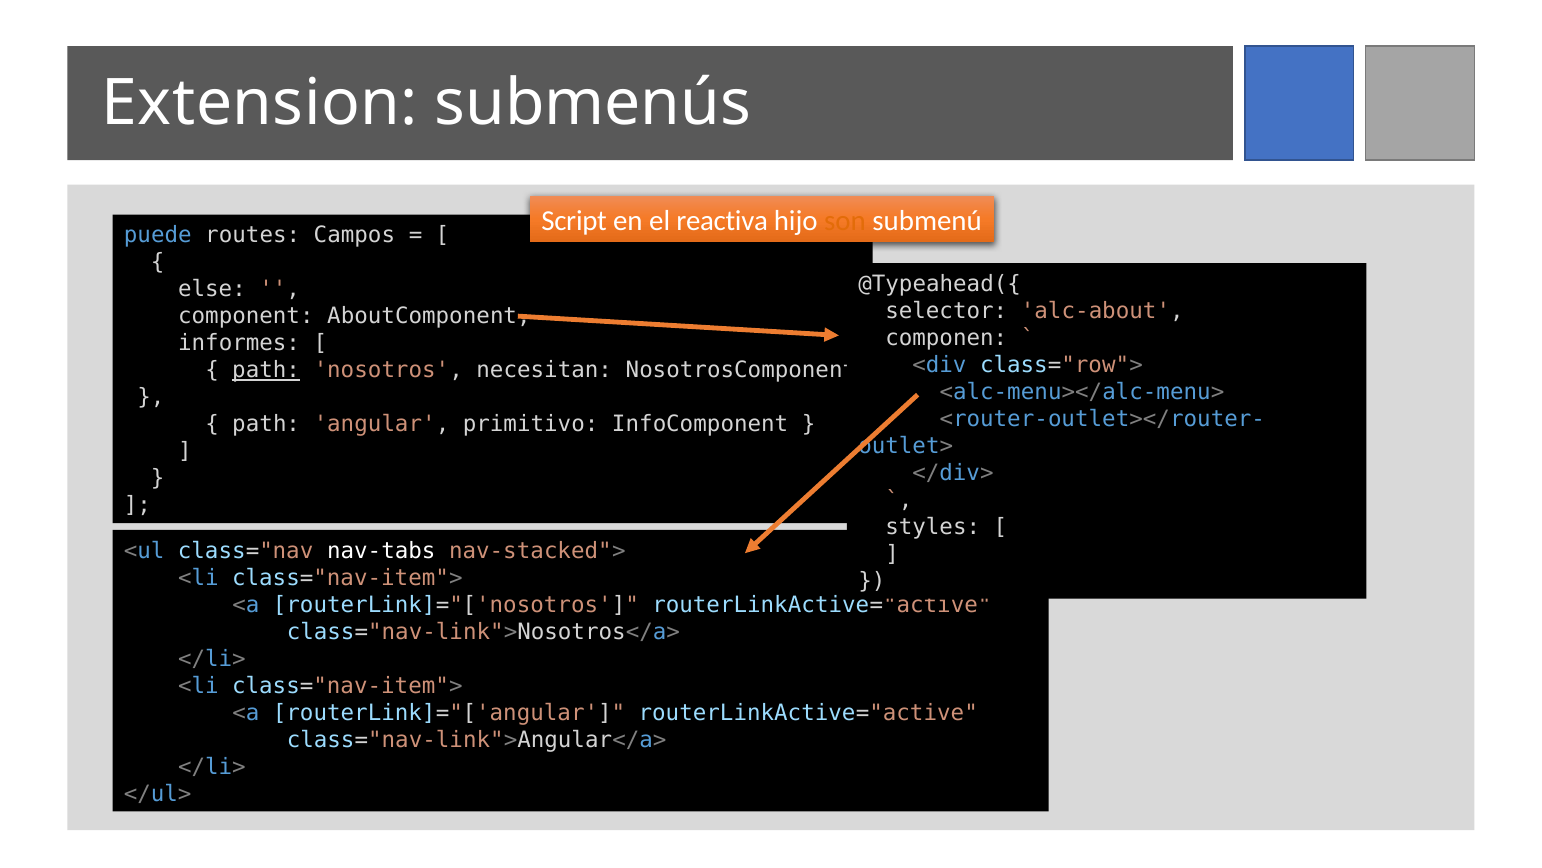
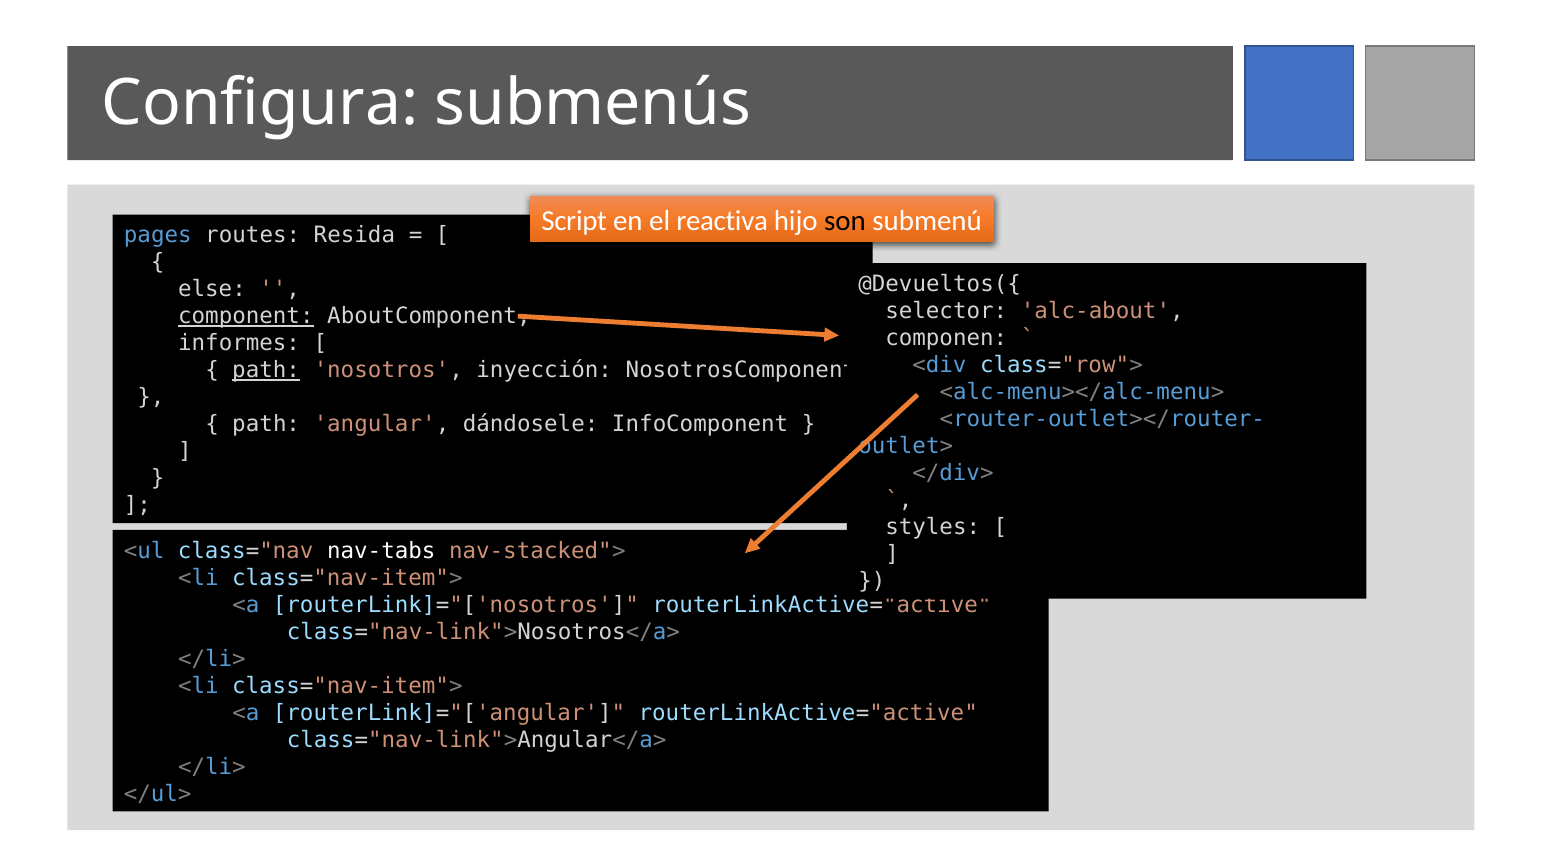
Extension: Extension -> Configura (260, 103)
son colour: orange -> black (845, 221)
puede: puede -> pages (158, 235)
Campos: Campos -> Resida (354, 235)
@Typeahead({: @Typeahead({ -> @Devueltos({ (940, 284)
component underline: none -> present (246, 316)
necesitan: necesitan -> inyección (544, 370)
primitivo: primitivo -> dándosele (531, 424)
